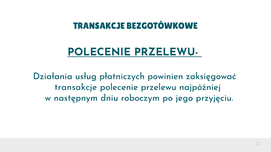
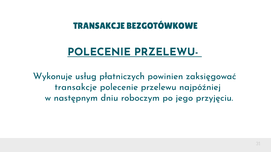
Działania: Działania -> Wykonuje (53, 76)
